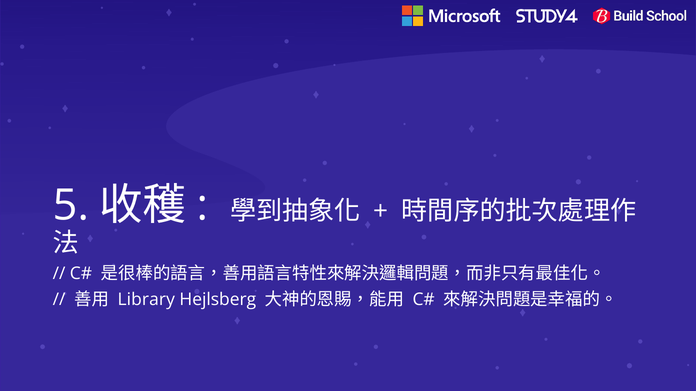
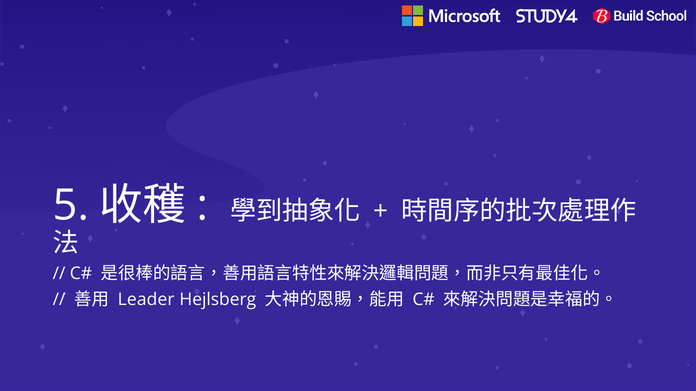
Library: Library -> Leader (146, 300)
